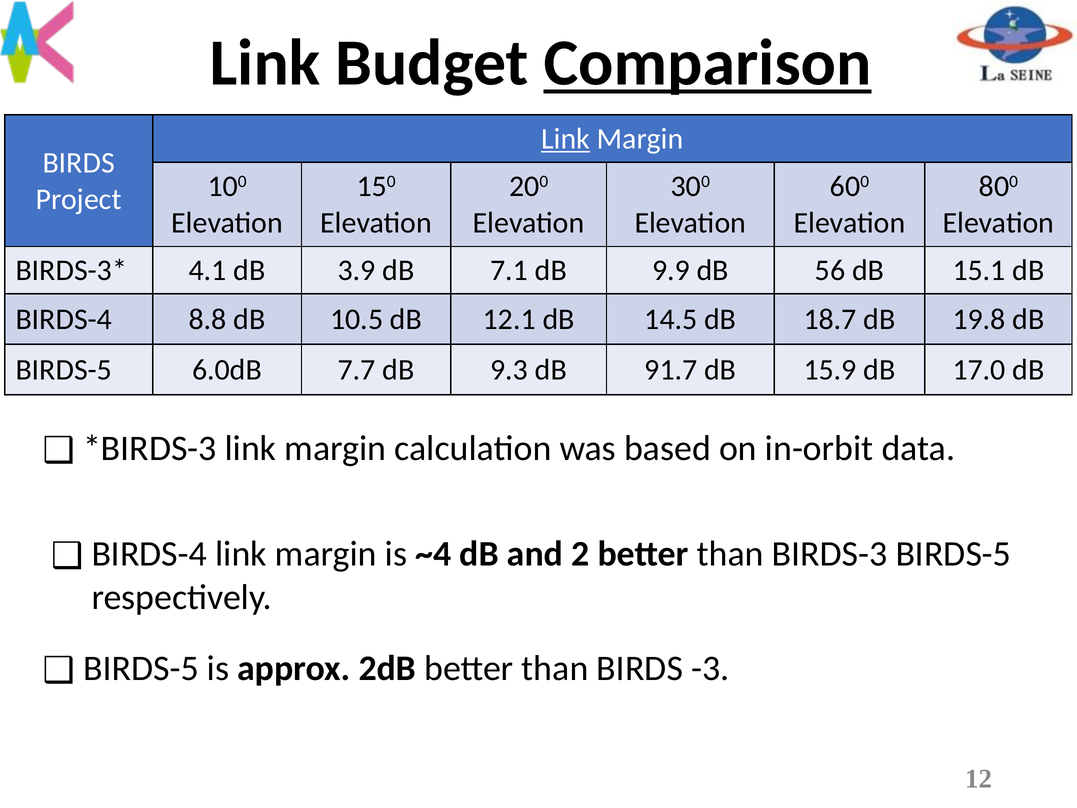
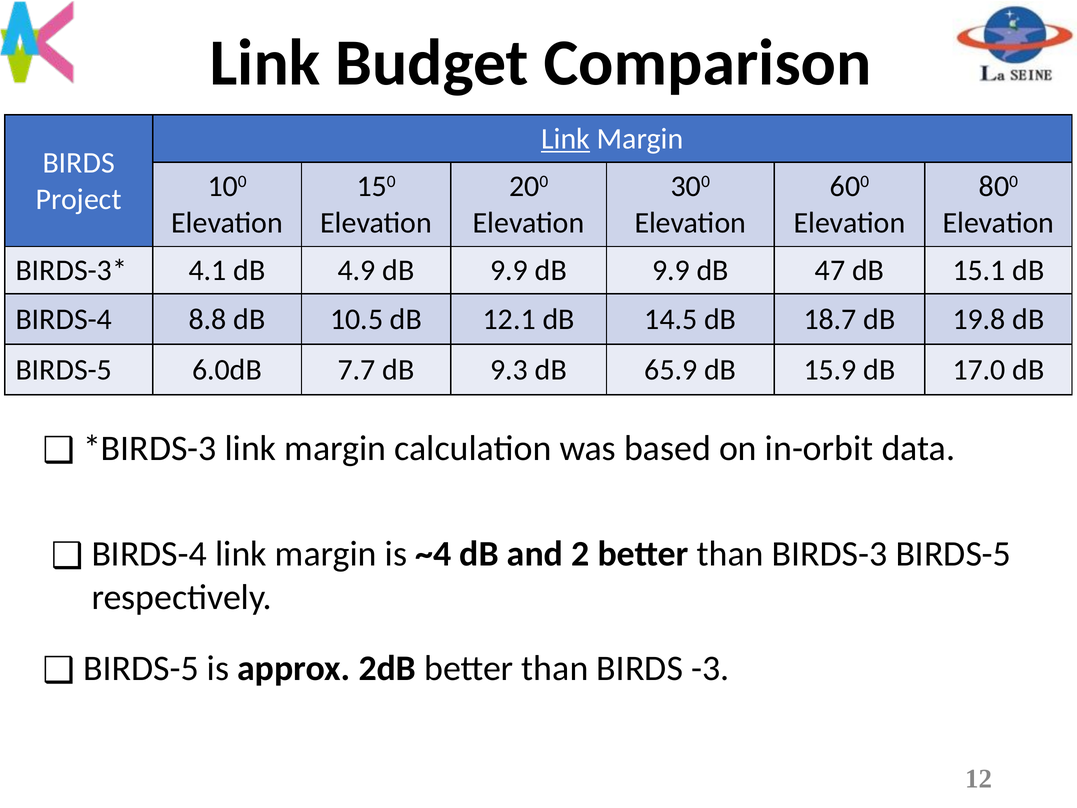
Comparison underline: present -> none (708, 63)
3.9: 3.9 -> 4.9 (357, 270)
7.1: 7.1 -> 9.9 (509, 270)
56: 56 -> 47 (830, 270)
91.7: 91.7 -> 65.9 (671, 370)
